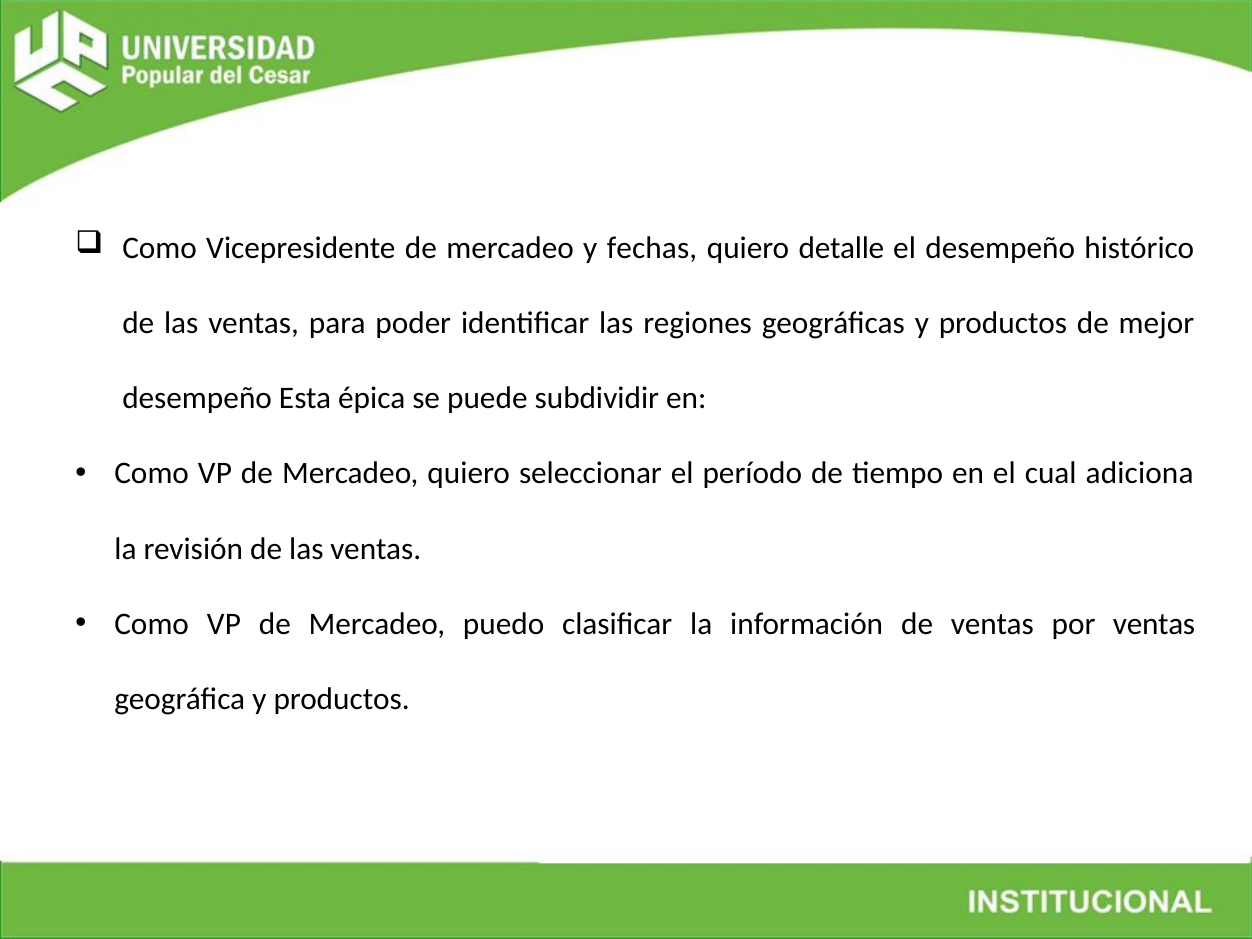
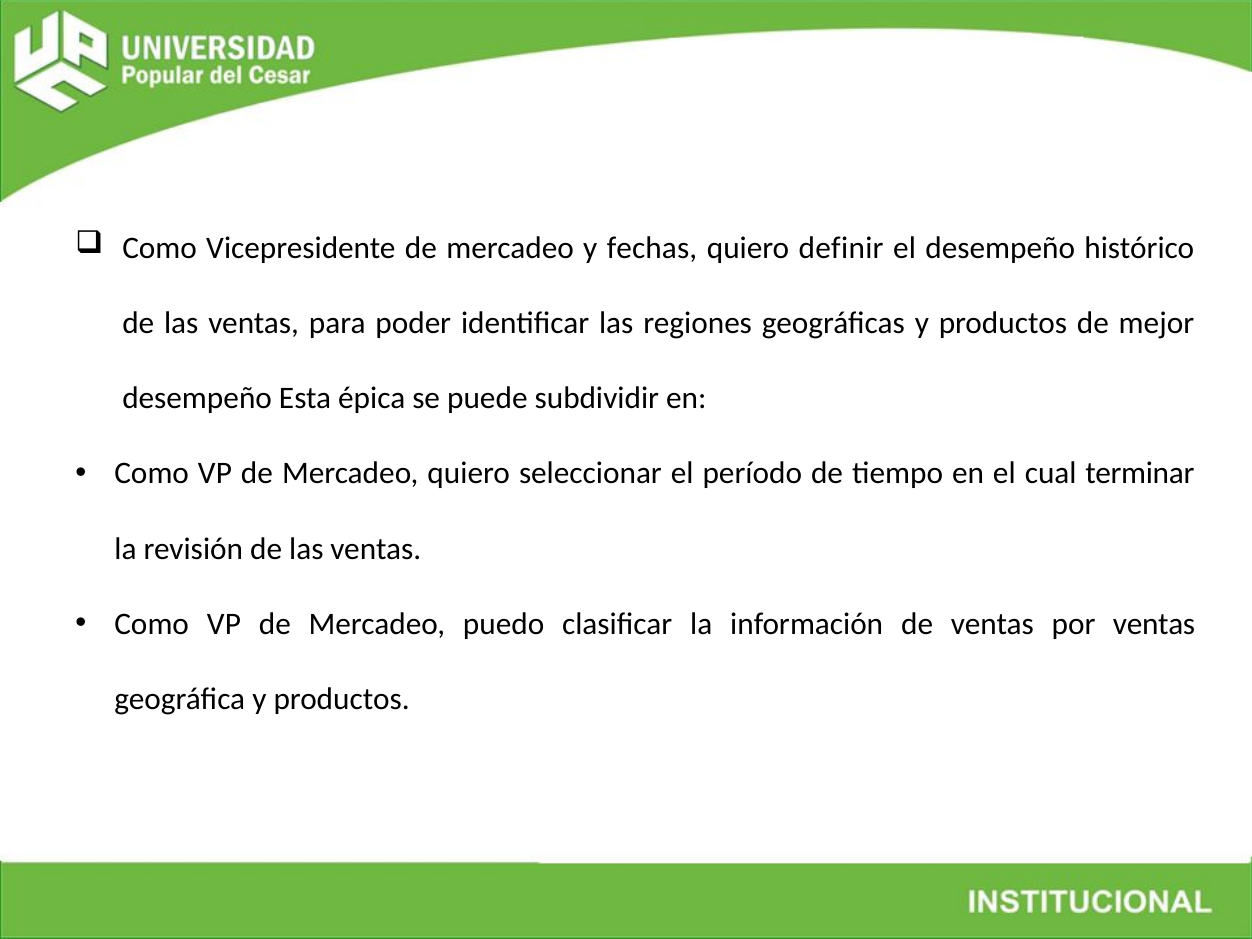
detalle: detalle -> definir (841, 248)
adiciona: adiciona -> terminar (1140, 474)
